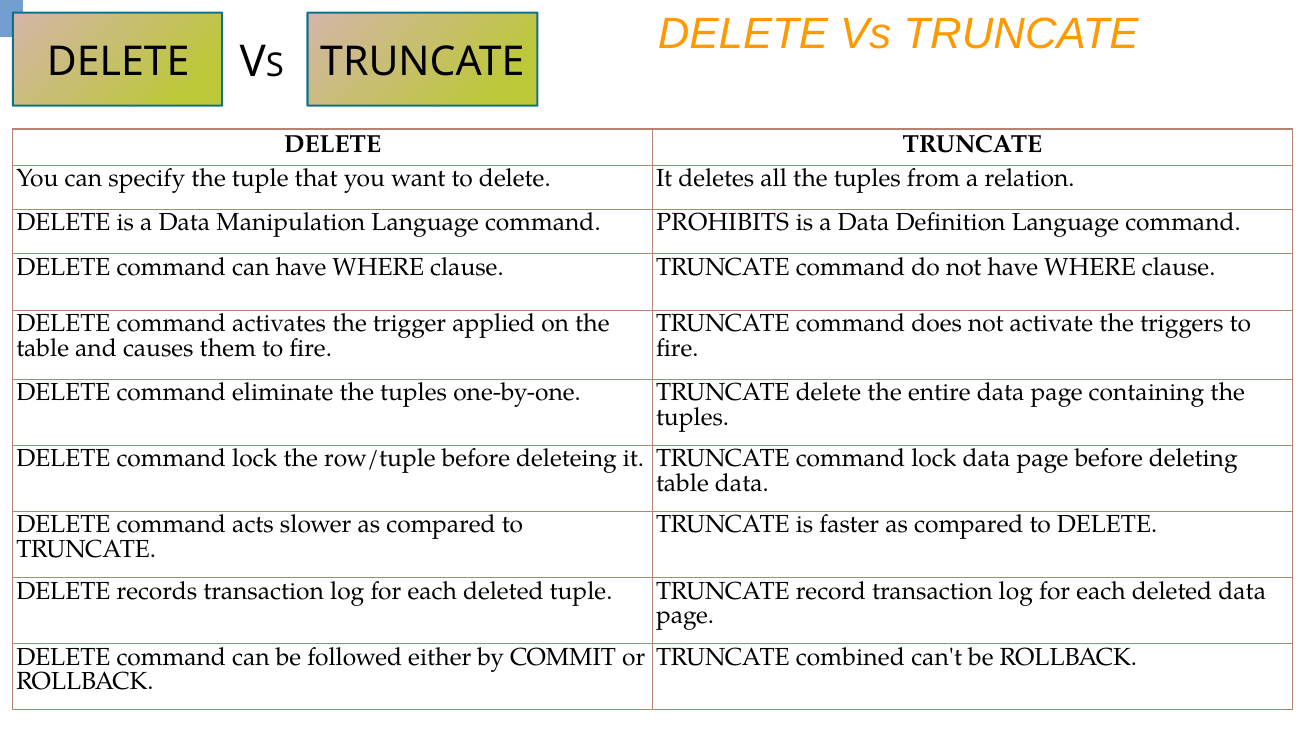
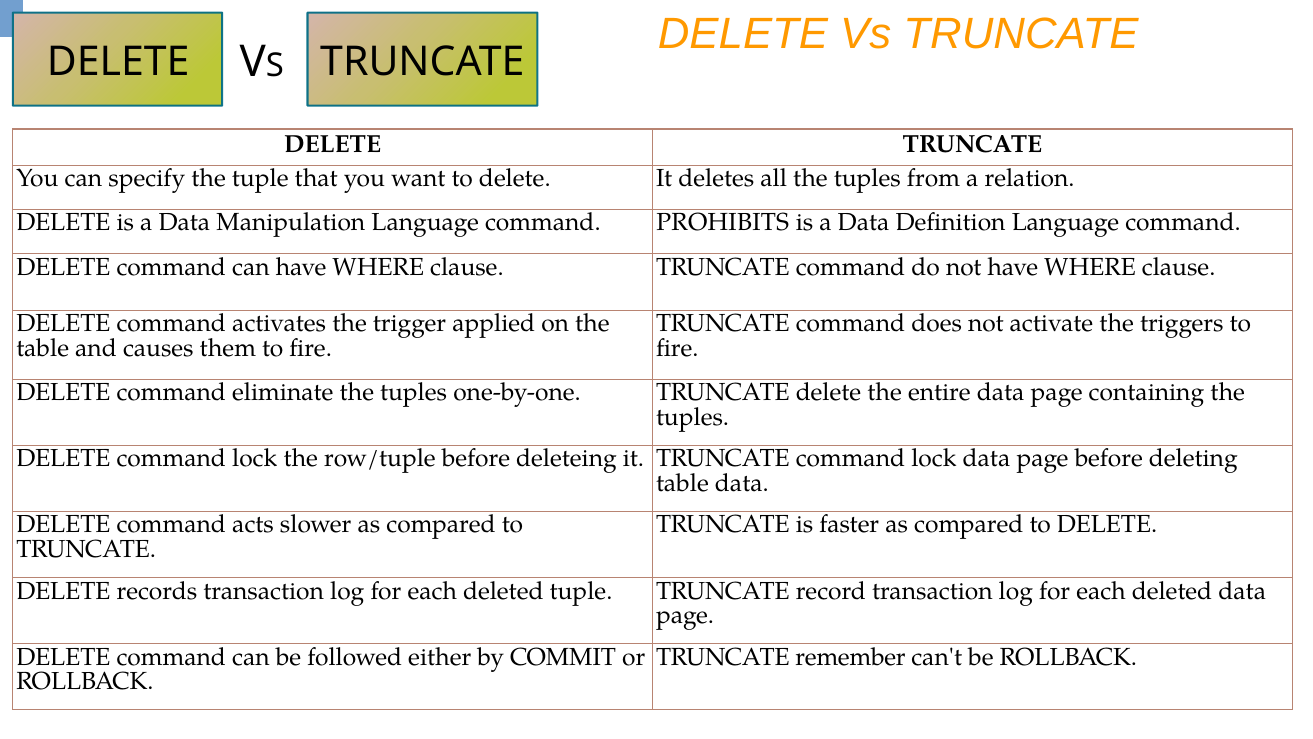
combined: combined -> remember (851, 657)
